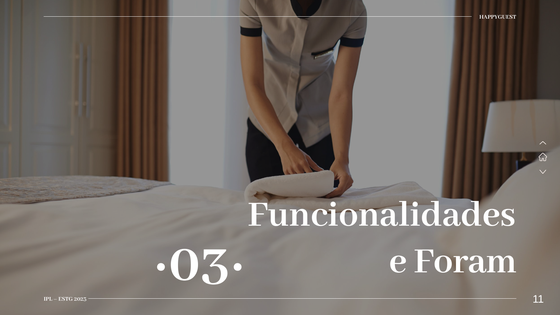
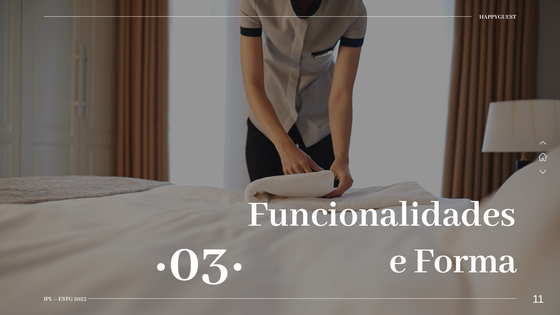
Foram: Foram -> Forma (465, 260)
